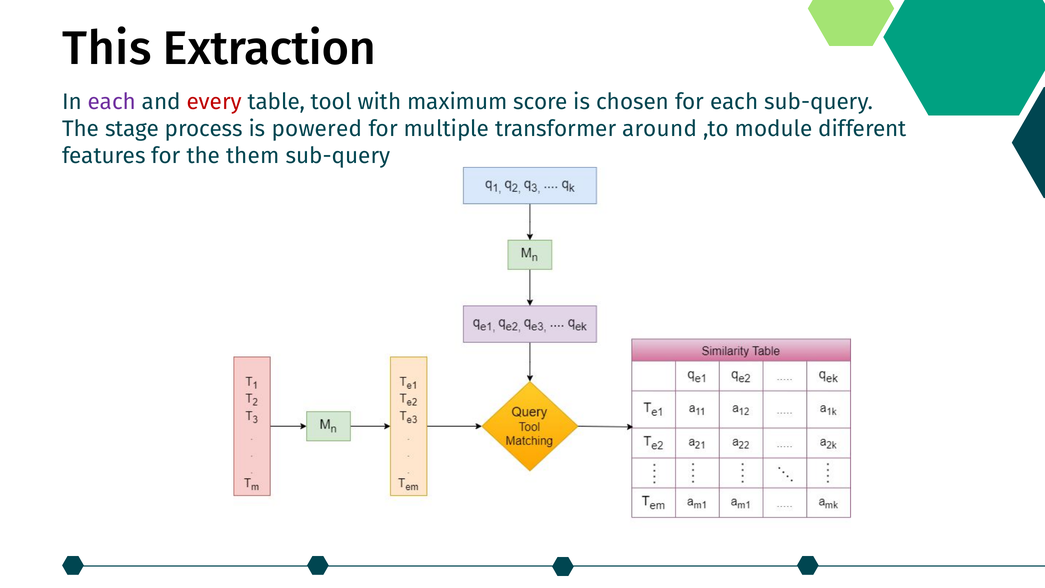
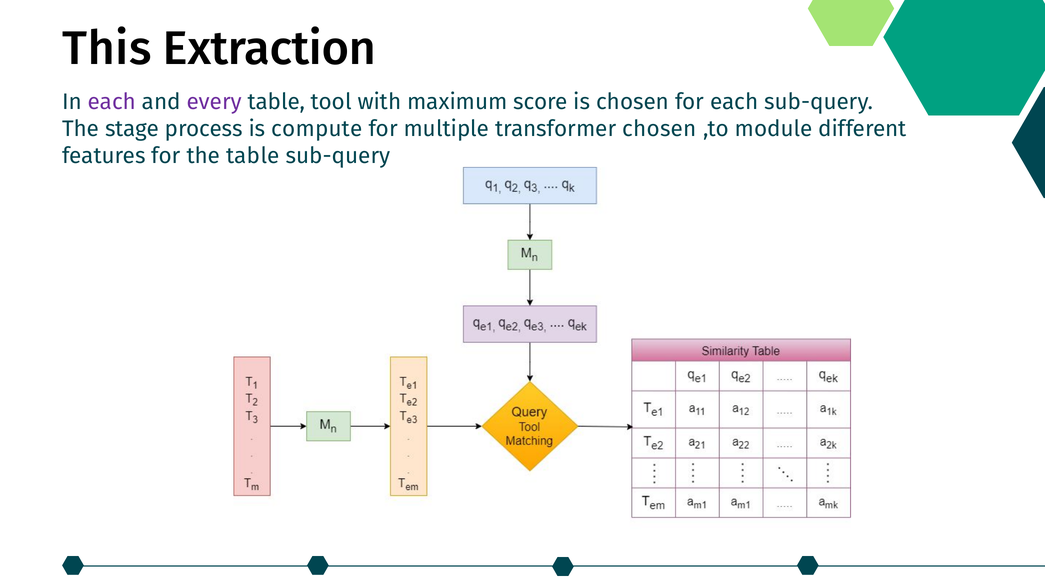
every colour: red -> purple (214, 102)
powered: powered -> compute (317, 129)
transformer around: around -> chosen (660, 129)
the them: them -> table (253, 156)
